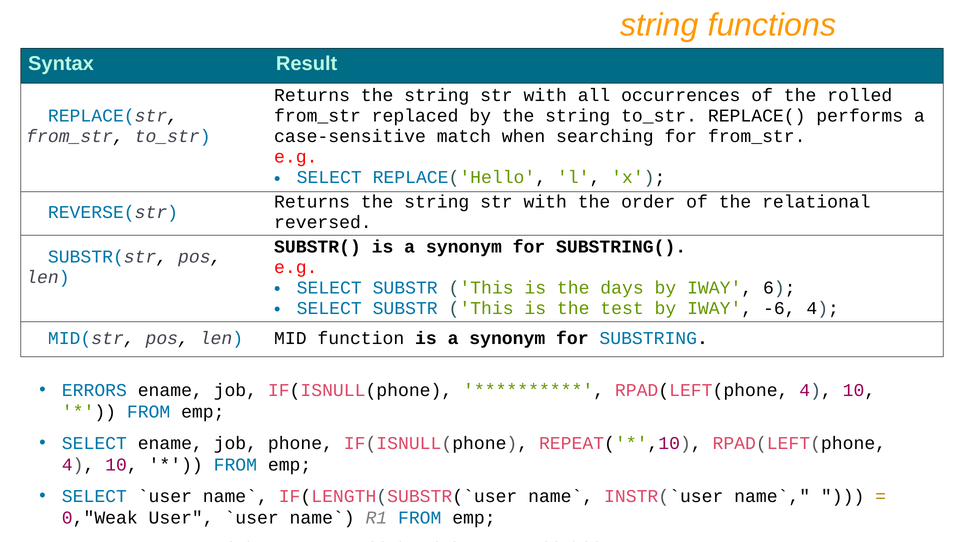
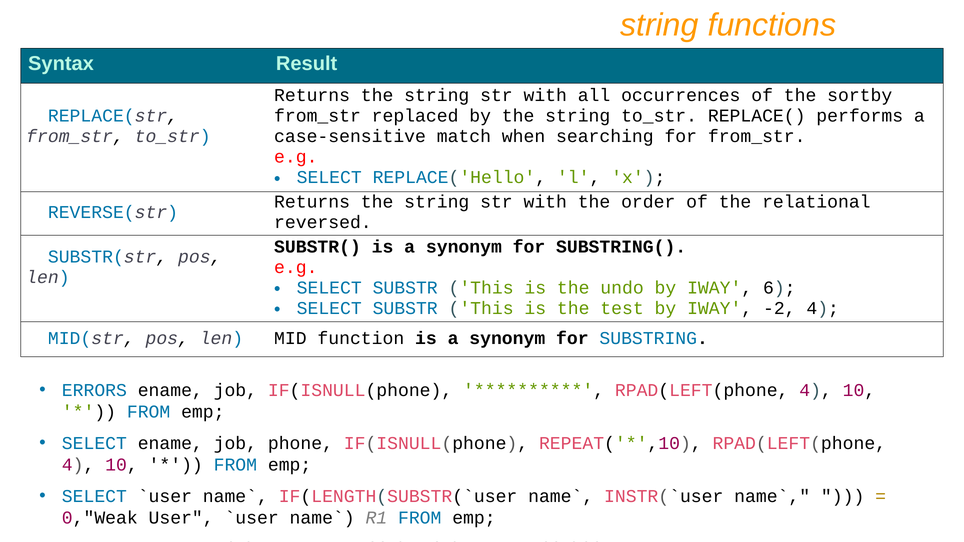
rolled: rolled -> sortby (860, 95)
days: days -> undo (622, 288)
-6: -6 -> -2 (779, 308)
